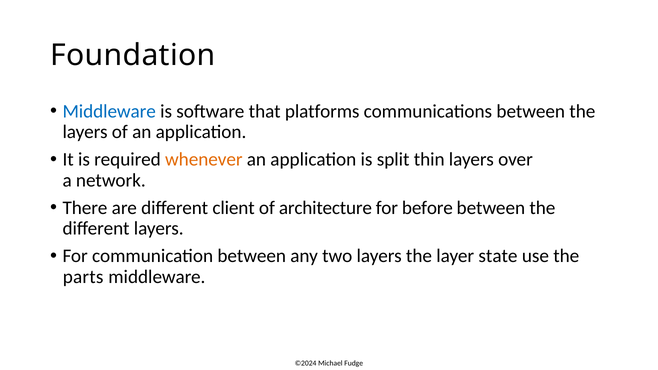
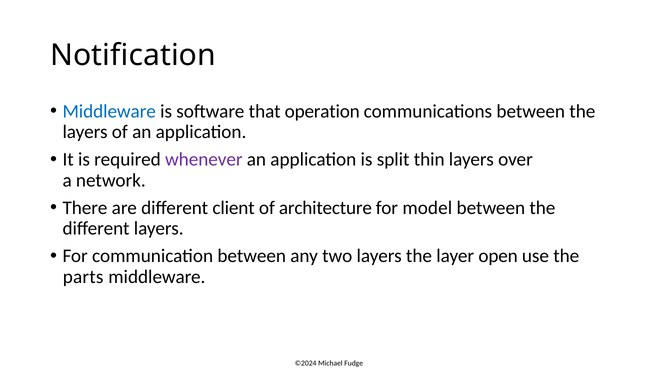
Foundation: Foundation -> Notification (133, 55)
platforms: platforms -> operation (322, 111)
whenever colour: orange -> purple (204, 160)
before: before -> model (427, 208)
state: state -> open (498, 256)
